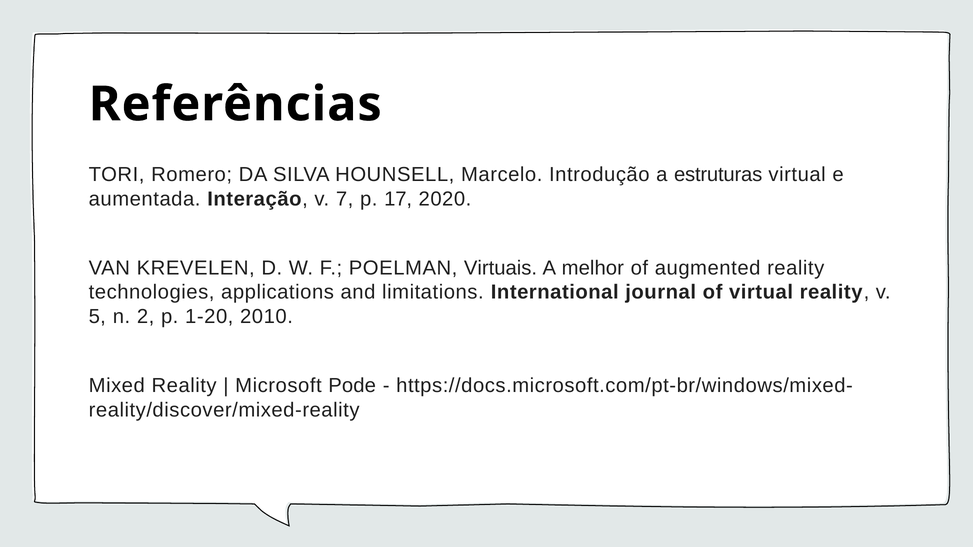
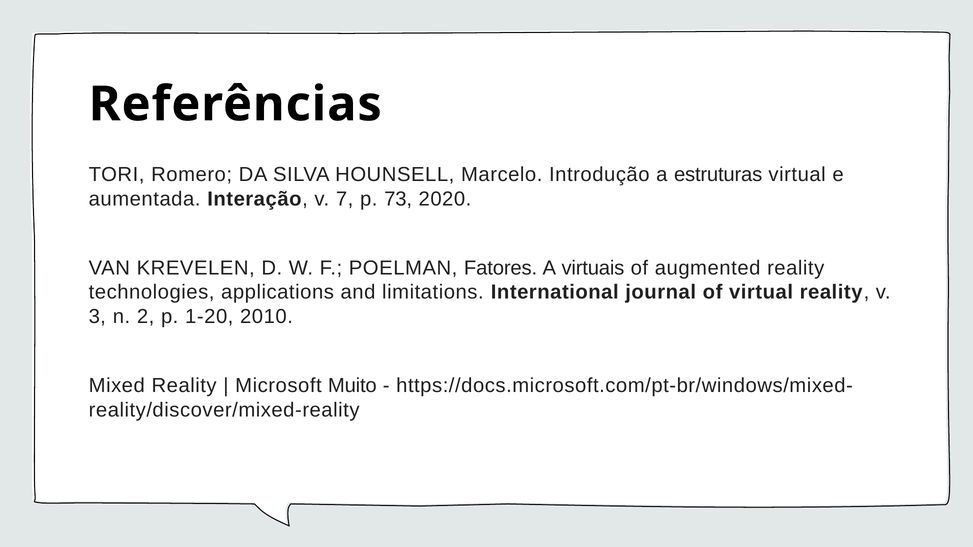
17: 17 -> 73 (398, 199)
Virtuais: Virtuais -> Fatores (501, 268)
melhor: melhor -> virtuais (593, 268)
5: 5 -> 3 (97, 317)
Pode: Pode -> Muito (352, 386)
